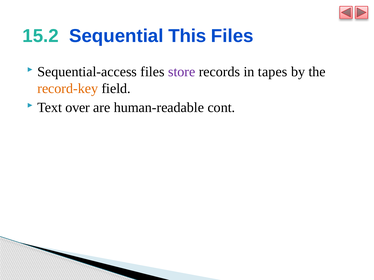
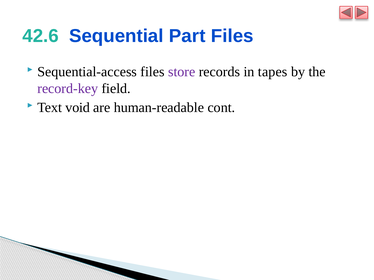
15.2: 15.2 -> 42.6 (41, 36)
This: This -> Part (187, 36)
record-key colour: orange -> purple (68, 89)
over: over -> void (78, 108)
